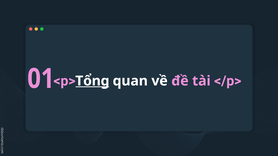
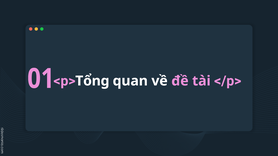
Tổng underline: present -> none (92, 81)
